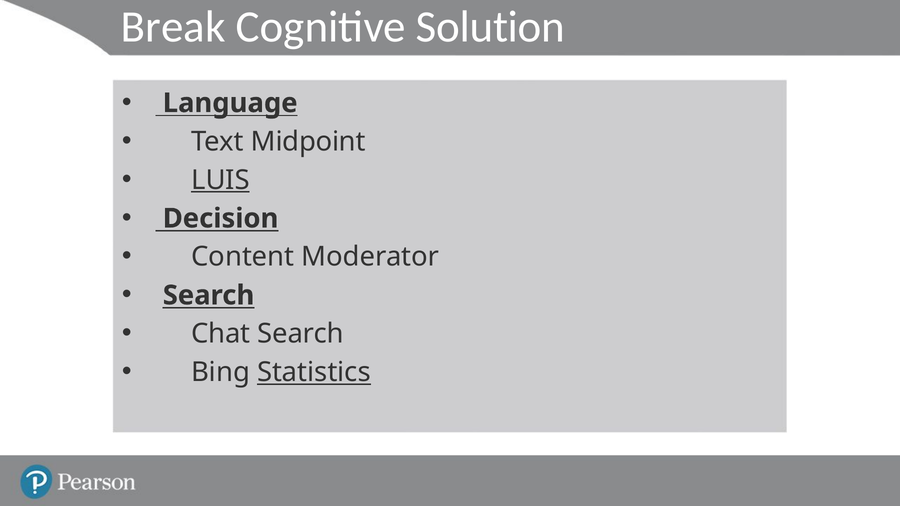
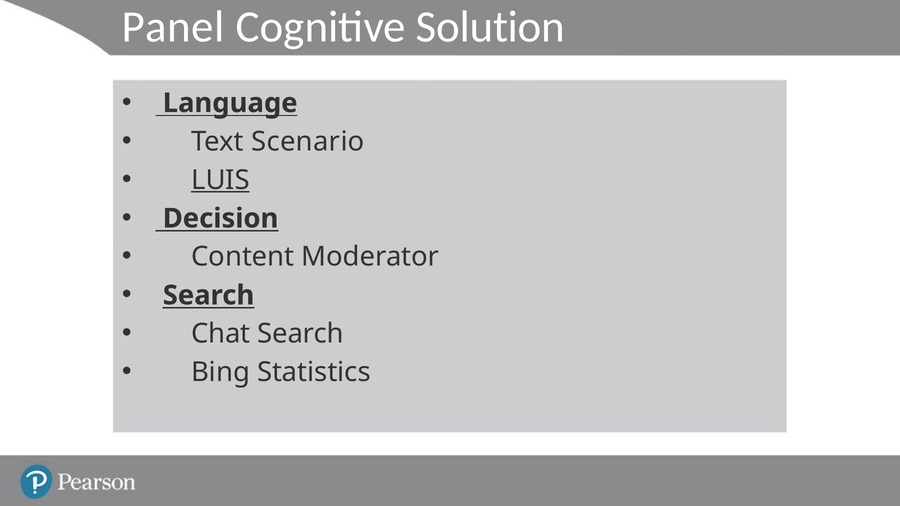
Break: Break -> Panel (173, 27)
Midpoint: Midpoint -> Scenario (308, 142)
Statistics underline: present -> none (314, 372)
